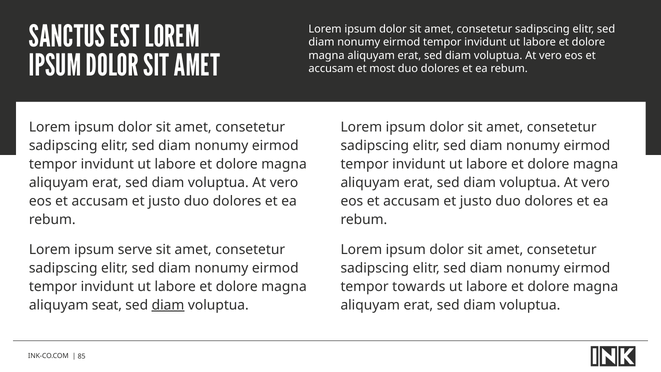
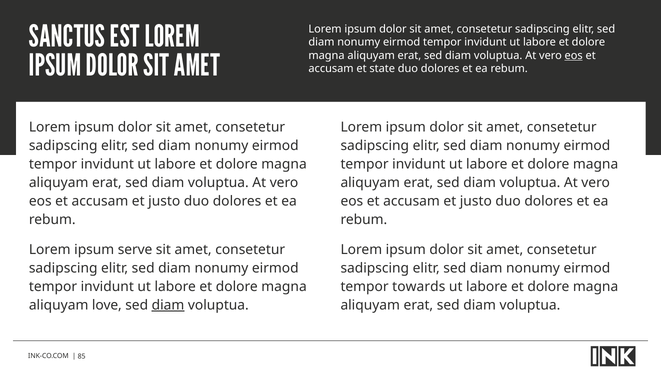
eos underline: none -> present (574, 56)
most: most -> state (382, 69)
seat: seat -> love (107, 305)
